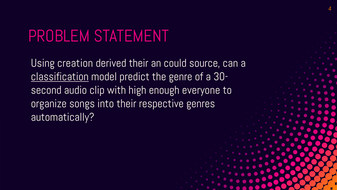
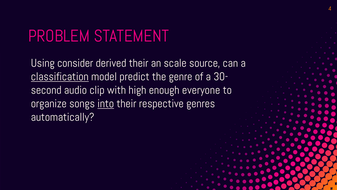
creation: creation -> consider (75, 63)
could: could -> scale (175, 63)
into underline: none -> present (106, 103)
